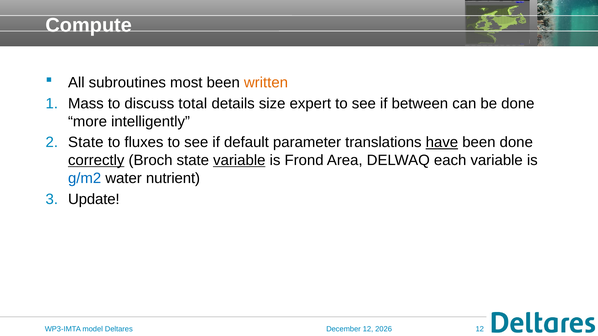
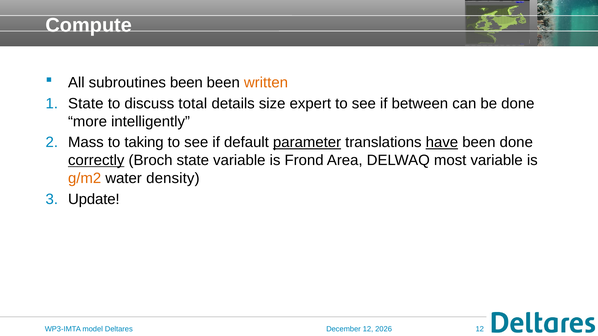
subroutines most: most -> been (186, 83)
Mass: Mass -> State (86, 104)
State: State -> Mass (86, 143)
fluxes: fluxes -> taking (144, 143)
parameter underline: none -> present (307, 143)
variable underline: present -> none (239, 160)
each: each -> most (450, 160)
g/m2 colour: blue -> orange (85, 178)
nutrient: nutrient -> density (173, 178)
